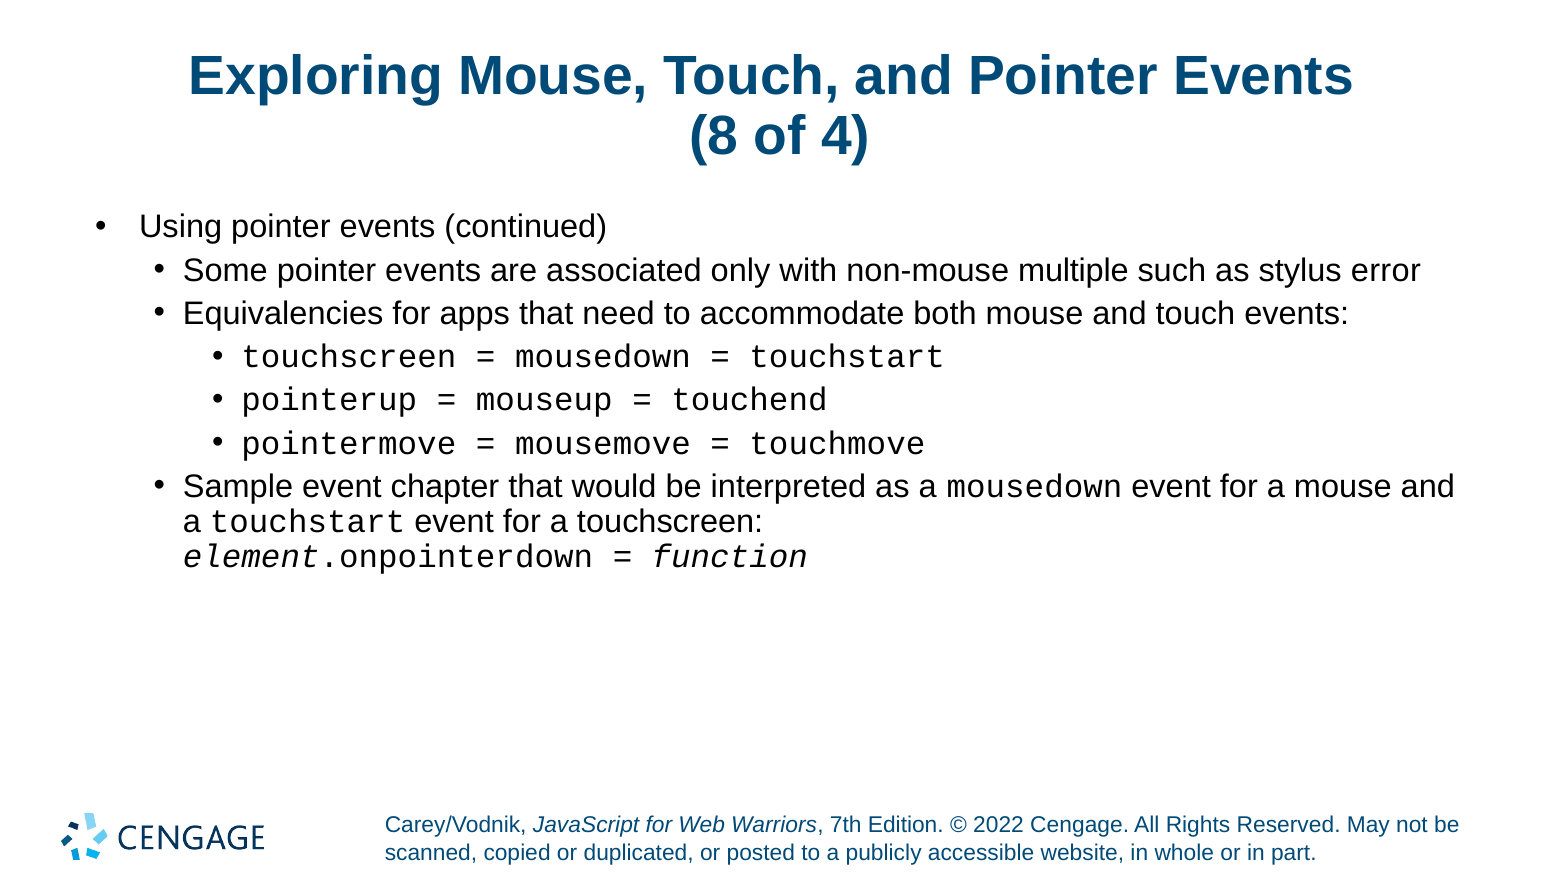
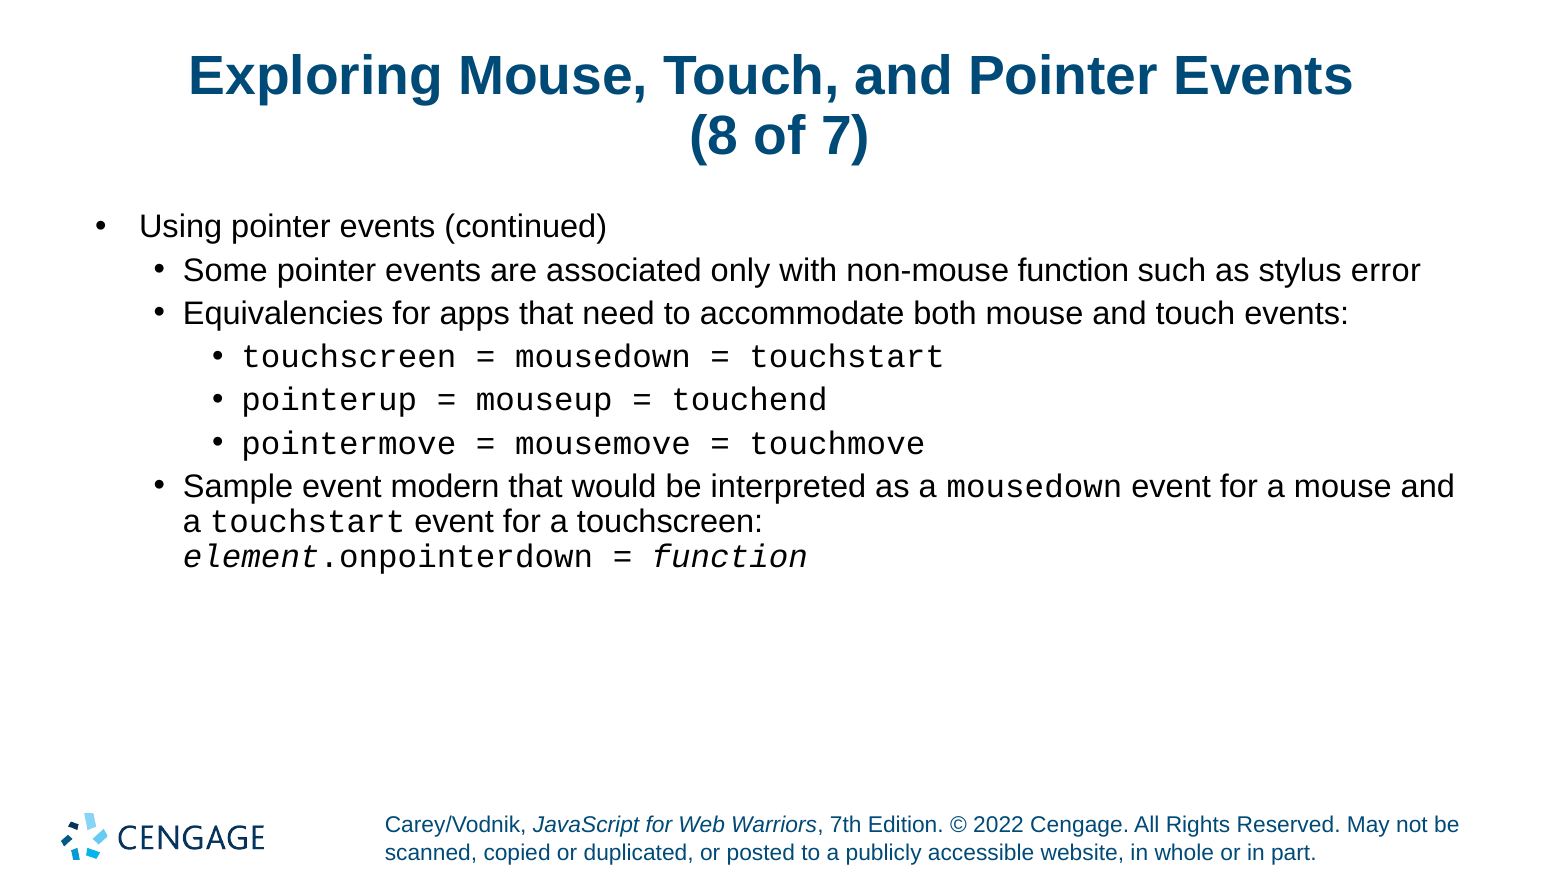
4: 4 -> 7 (846, 136)
non-mouse multiple: multiple -> function (1073, 270)
chapter: chapter -> modern (445, 486)
